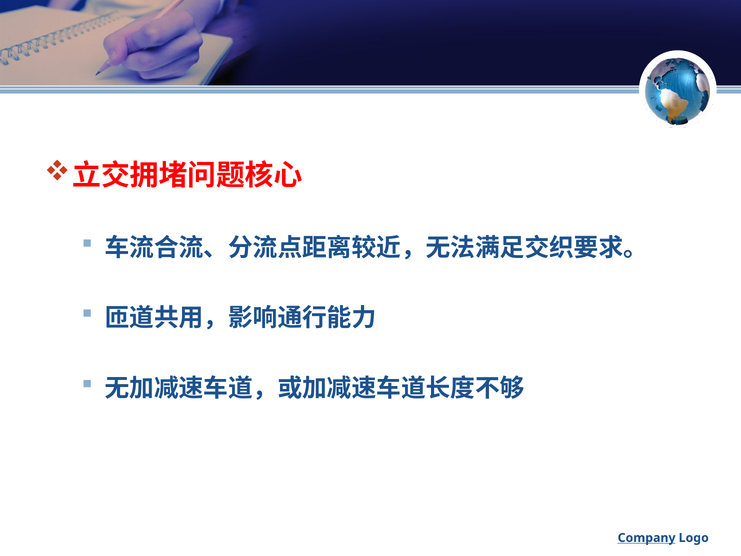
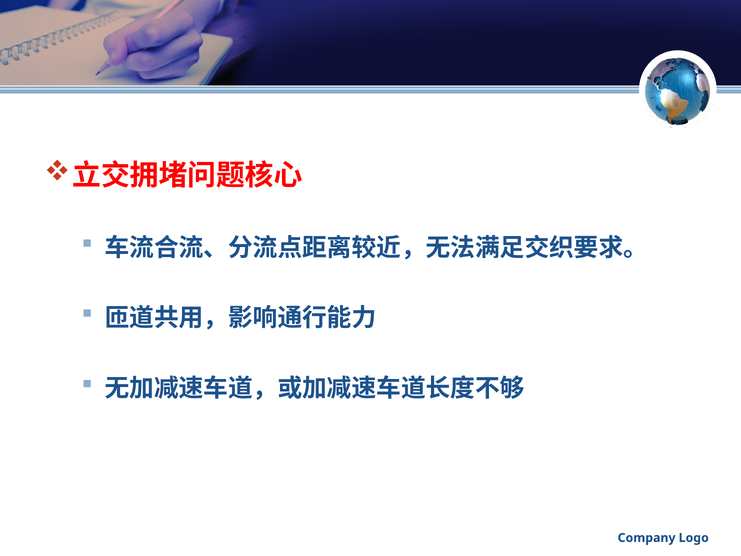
Company underline: present -> none (647, 538)
